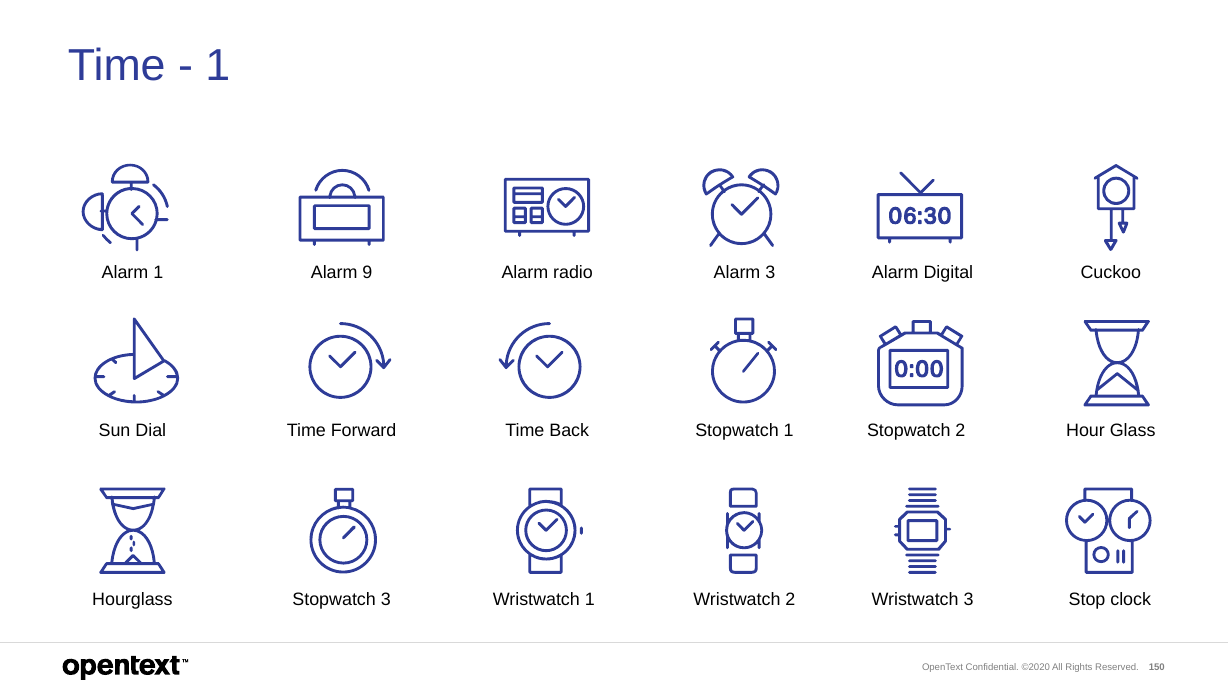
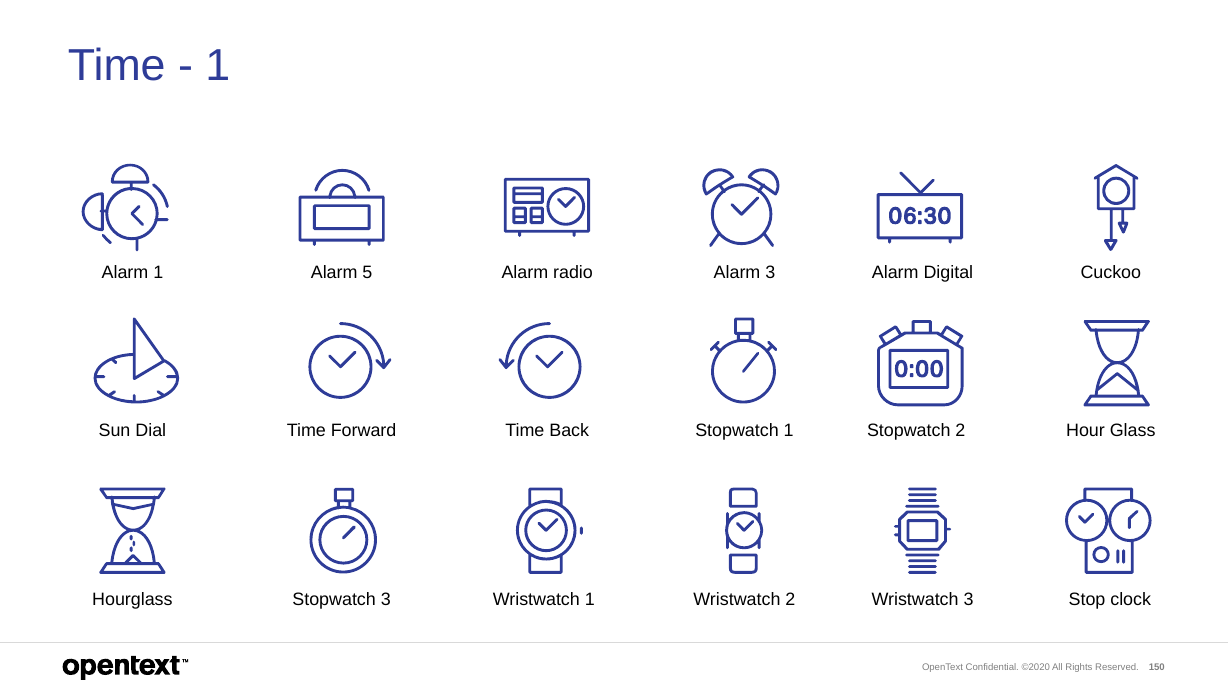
9: 9 -> 5 (367, 272)
